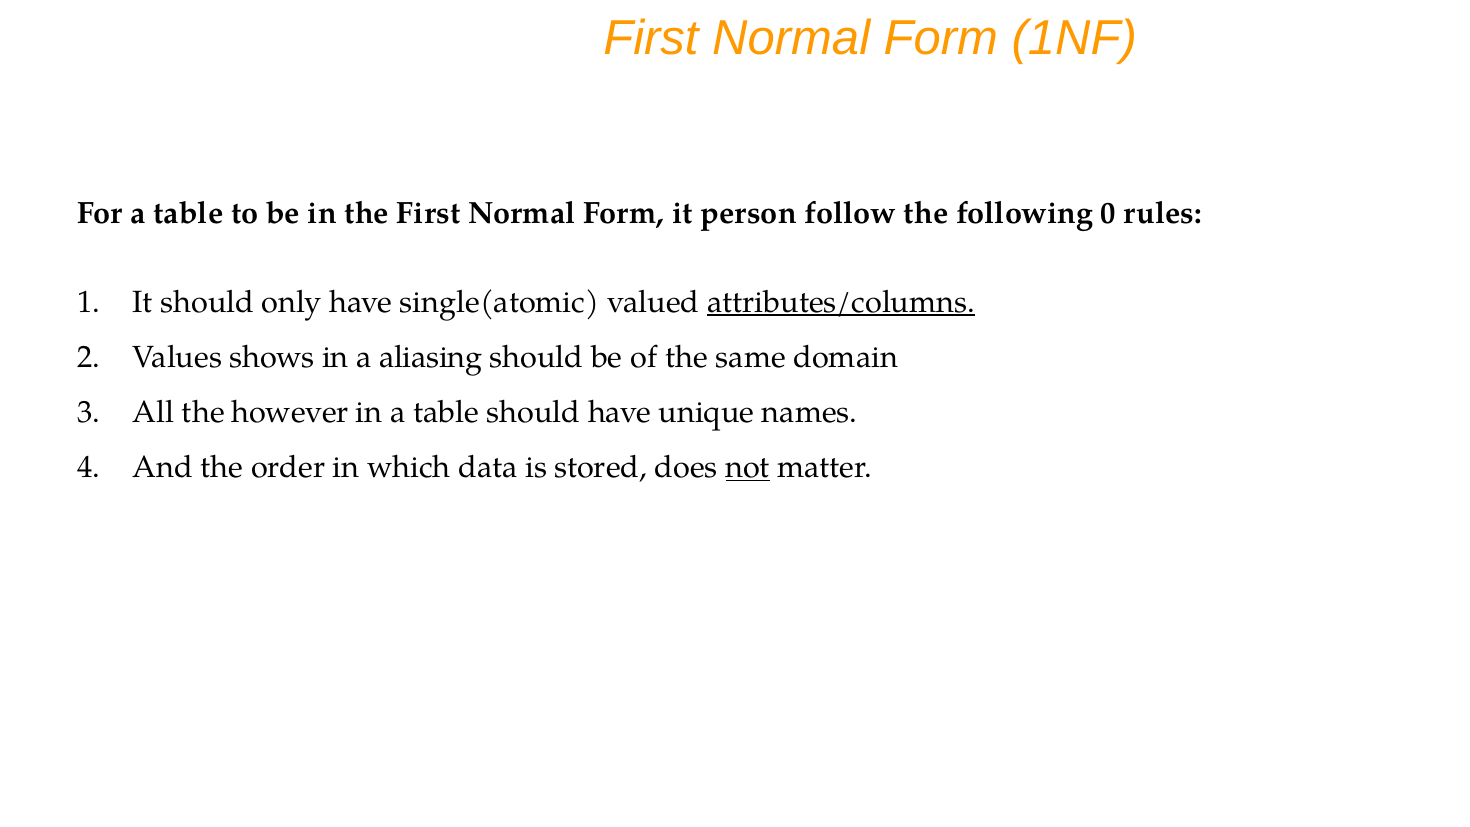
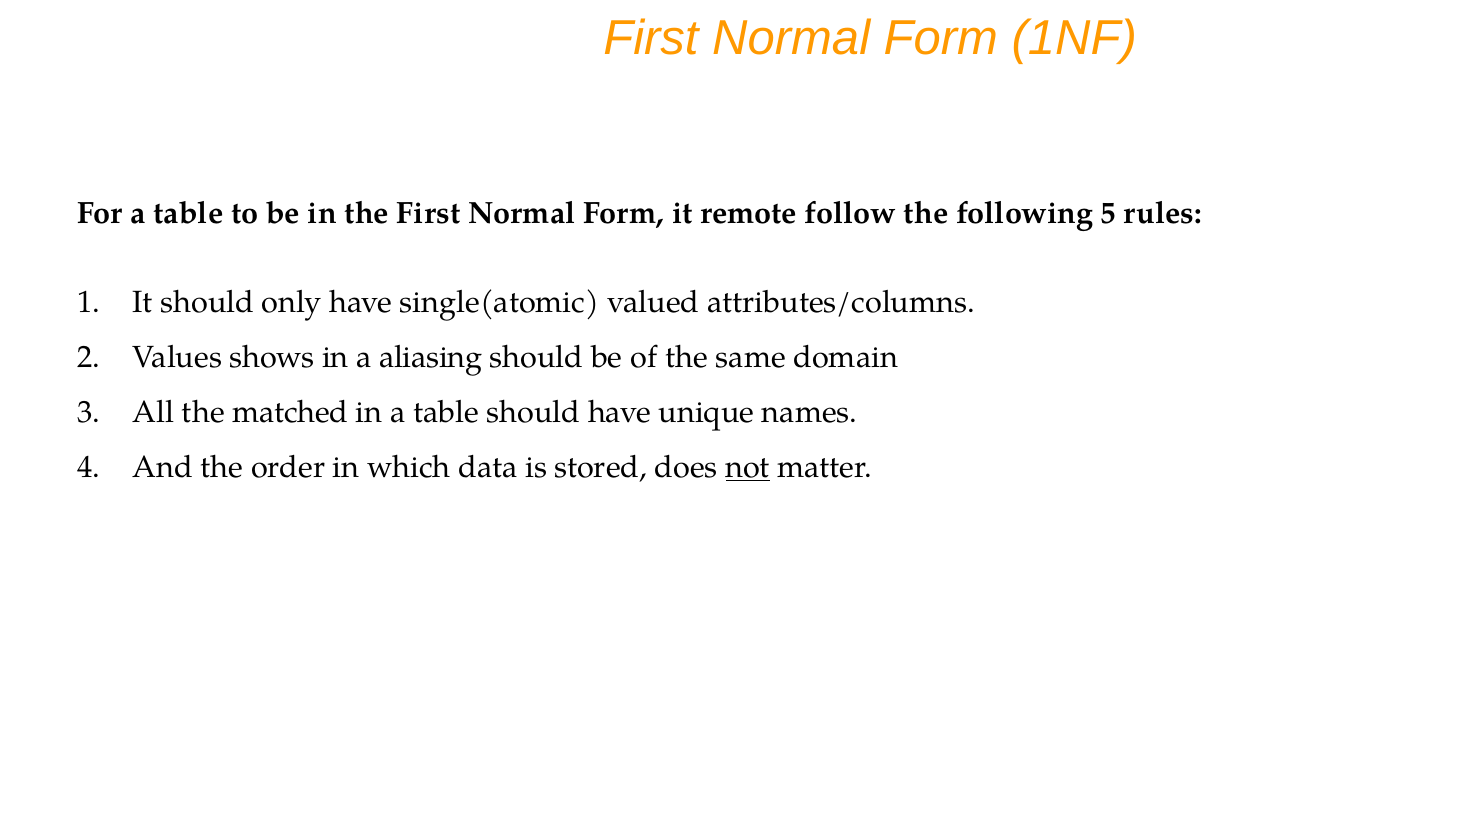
person: person -> remote (749, 214)
0: 0 -> 5 (1109, 214)
attributes/columns underline: present -> none (841, 302)
however: however -> matched (290, 412)
